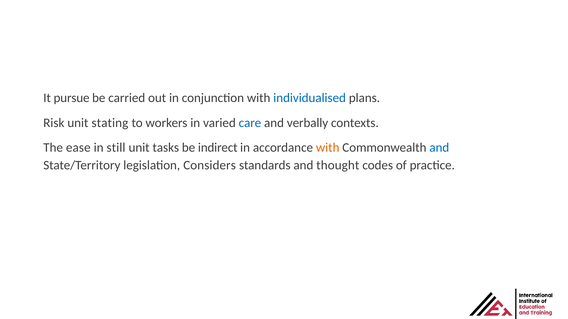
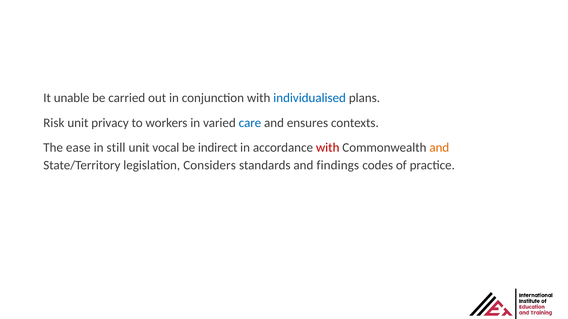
pursue: pursue -> unable (72, 98)
stating: stating -> privacy (110, 123)
verbally: verbally -> ensures (307, 123)
tasks: tasks -> vocal (166, 148)
with colour: orange -> red (328, 148)
and colour: blue -> orange (439, 148)
thought: thought -> findings (338, 166)
